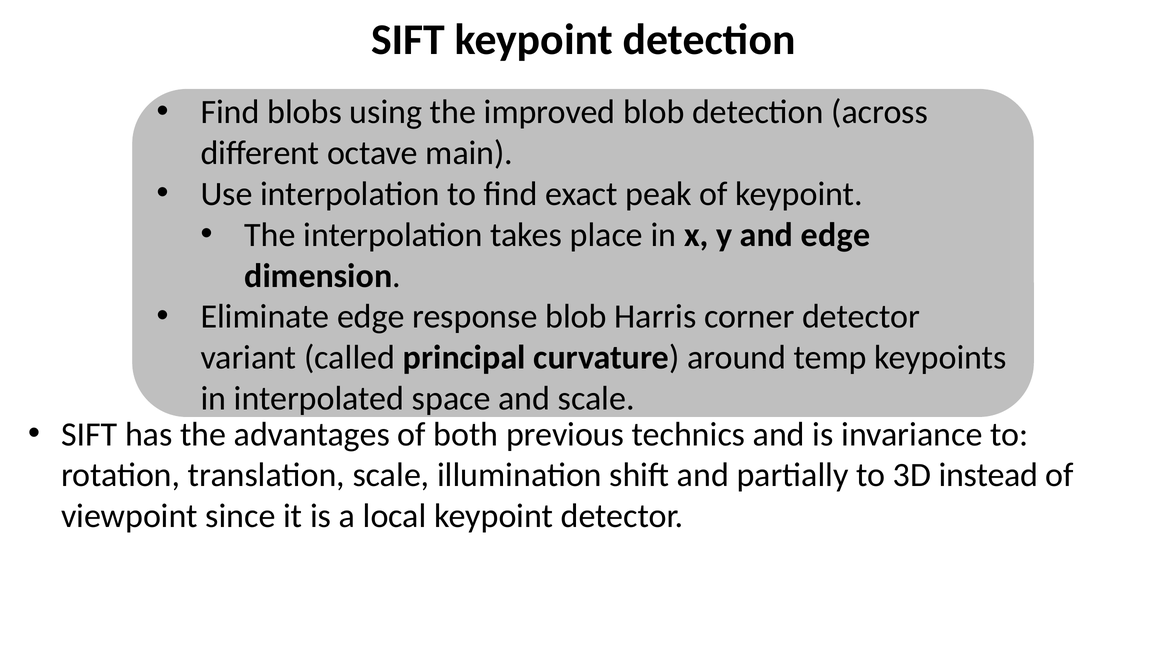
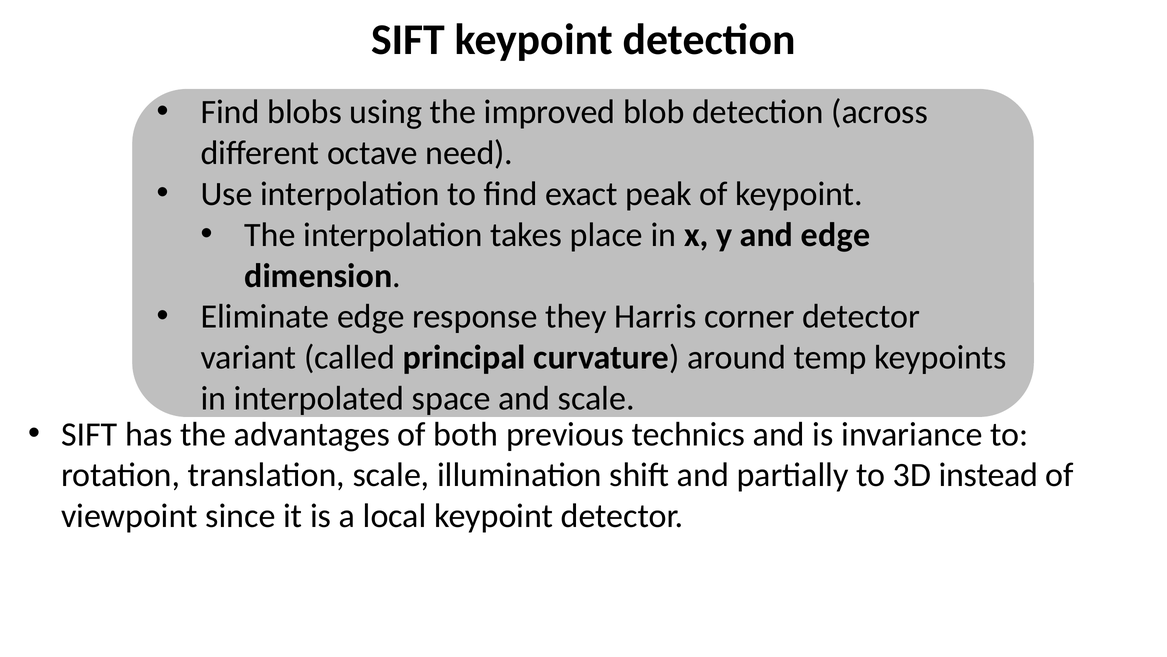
main: main -> need (469, 153)
response blob: blob -> they (576, 316)
